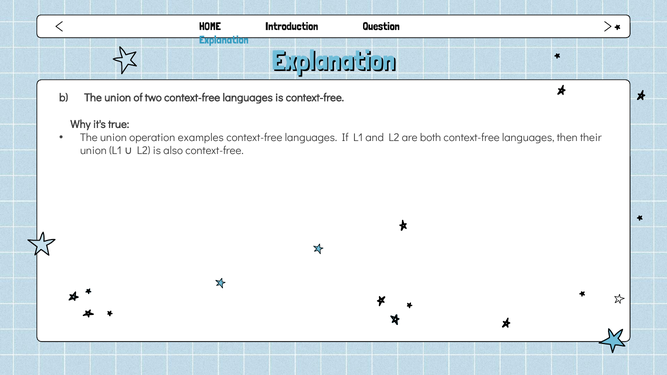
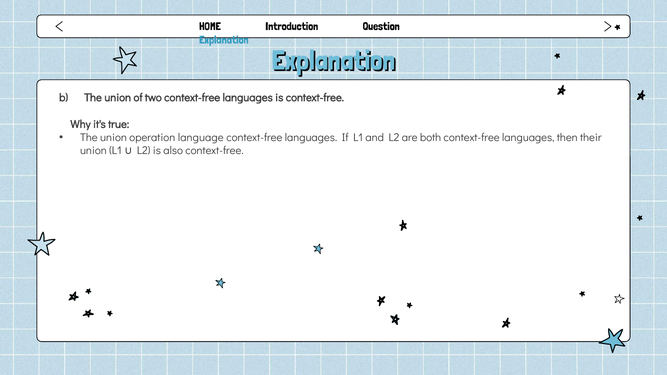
examples: examples -> language (201, 138)
